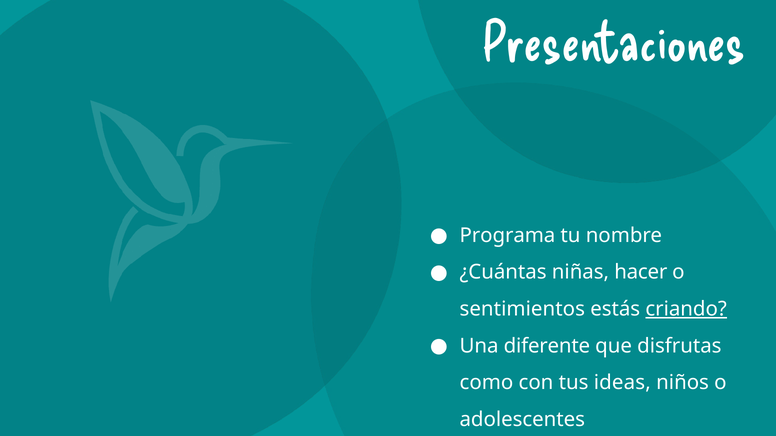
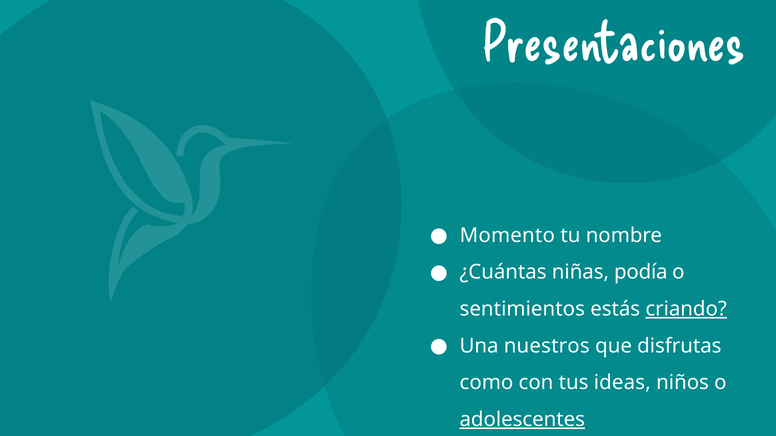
Programa: Programa -> Momento (507, 236)
hacer: hacer -> podía (641, 273)
diferente: diferente -> nuestros (547, 346)
adolescentes underline: none -> present (522, 420)
